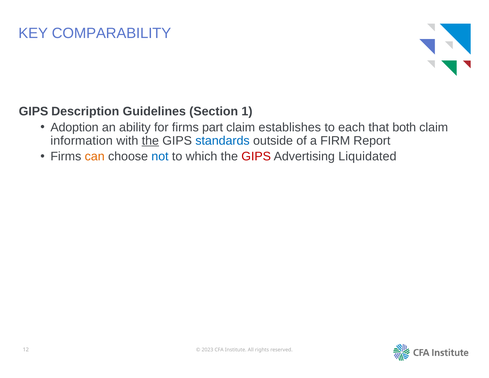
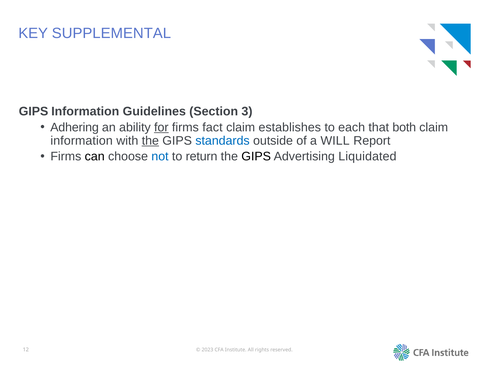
COMPARABILITY: COMPARABILITY -> SUPPLEMENTAL (111, 33)
GIPS Description: Description -> Information (85, 111)
1: 1 -> 3 (247, 111)
Adoption: Adoption -> Adhering (75, 127)
for underline: none -> present (161, 127)
part: part -> fact (212, 127)
FIRM: FIRM -> WILL (335, 141)
can colour: orange -> black (95, 156)
which: which -> return (202, 156)
GIPS colour: red -> black (256, 156)
